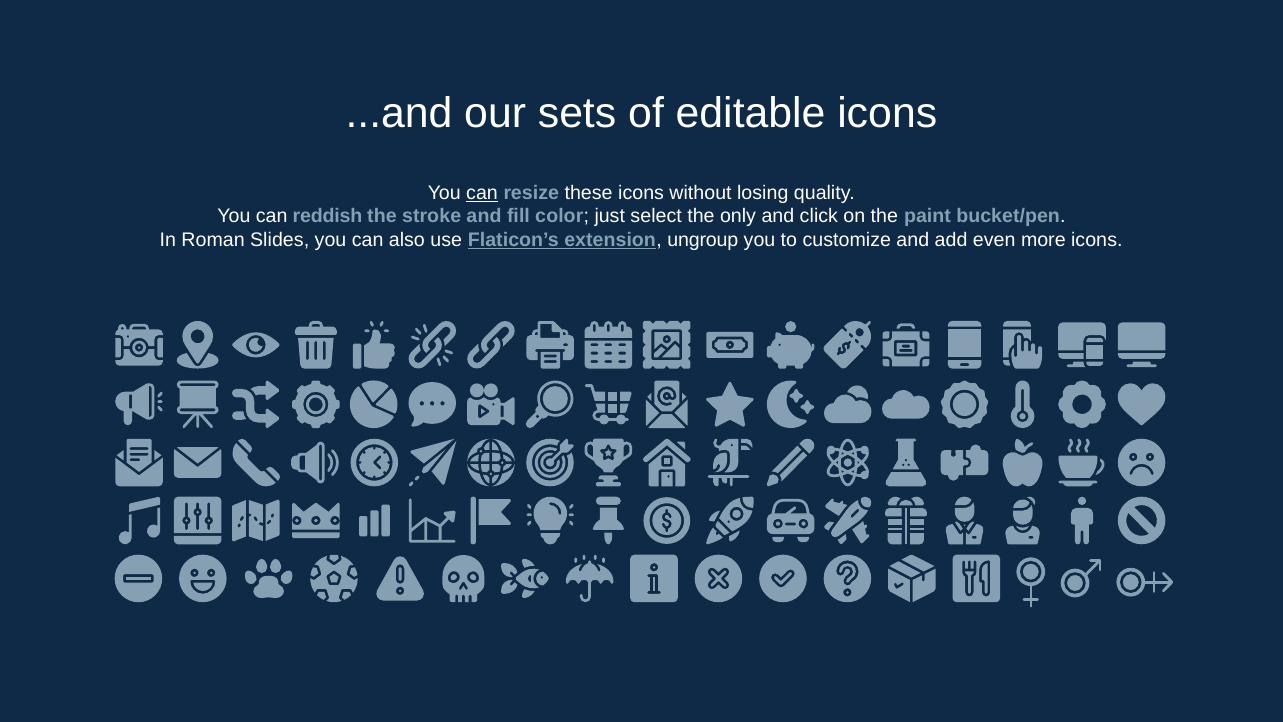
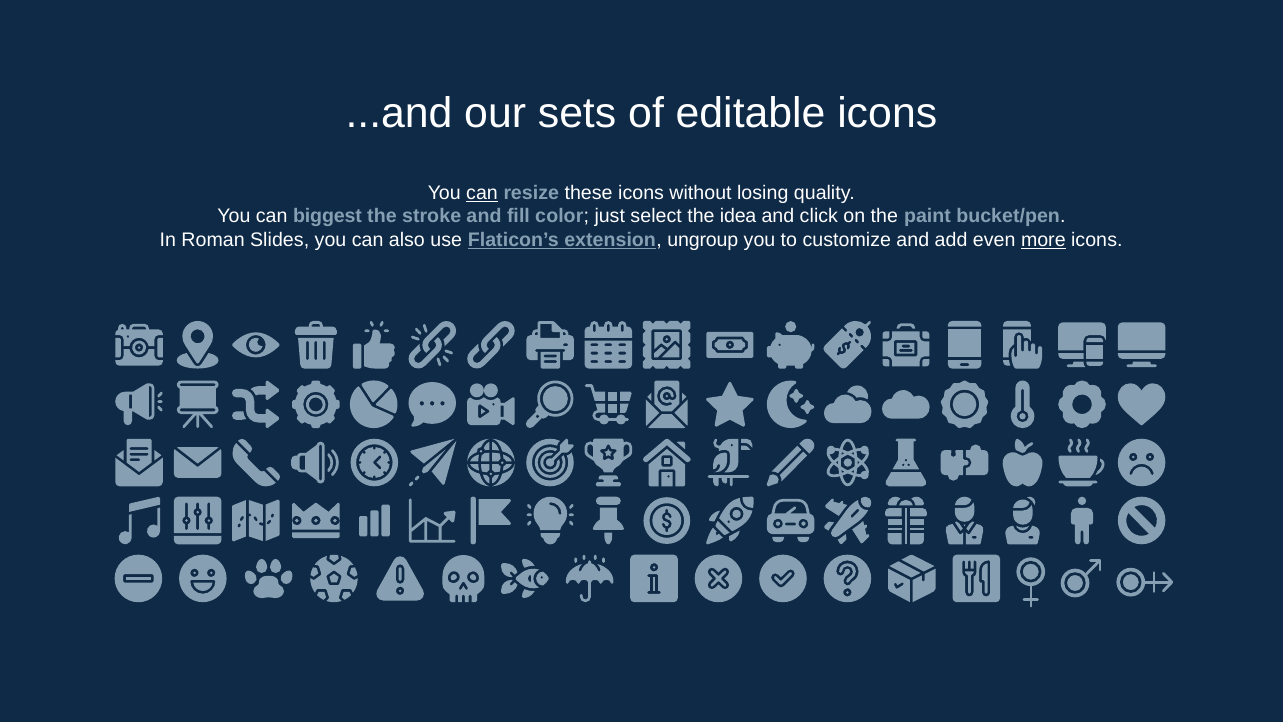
reddish: reddish -> biggest (327, 216)
only: only -> idea (738, 216)
more underline: none -> present (1043, 240)
